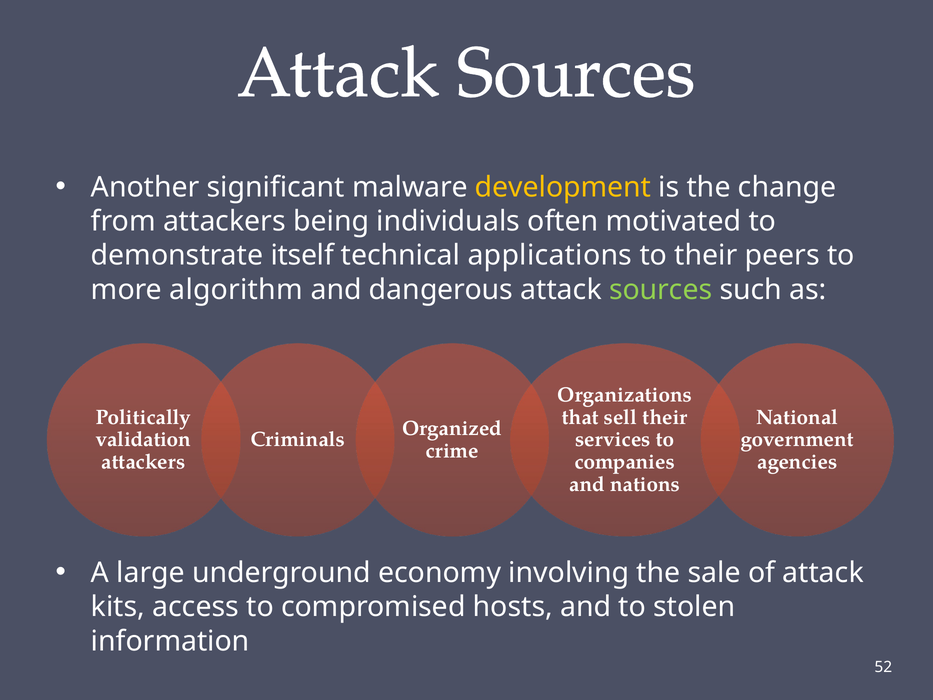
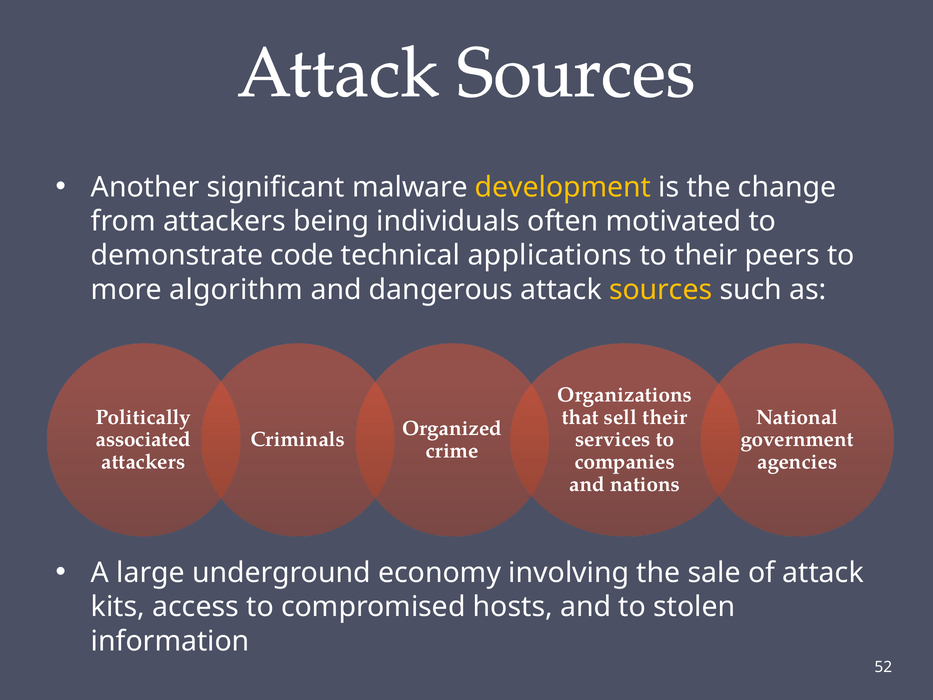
itself: itself -> code (302, 255)
sources colour: light green -> yellow (661, 290)
validation: validation -> associated (143, 439)
